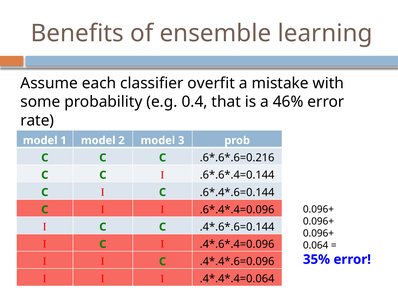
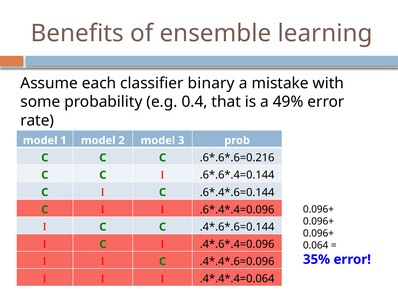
overfit: overfit -> binary (211, 83)
46%: 46% -> 49% (288, 102)
